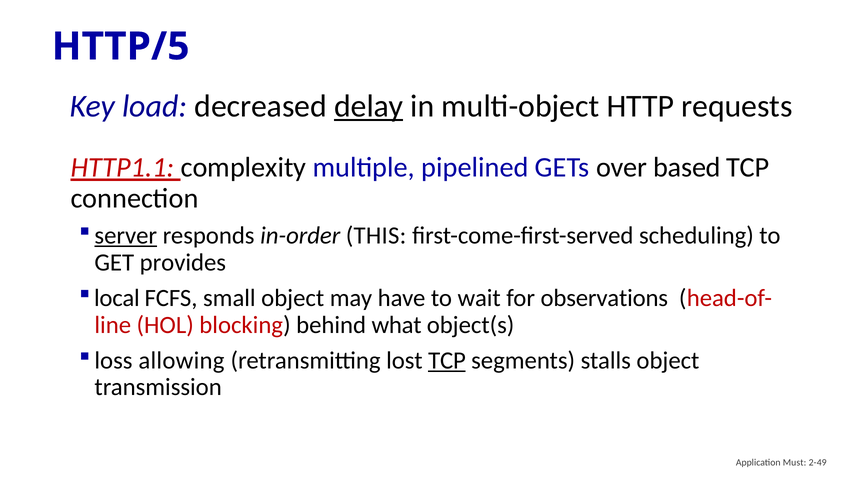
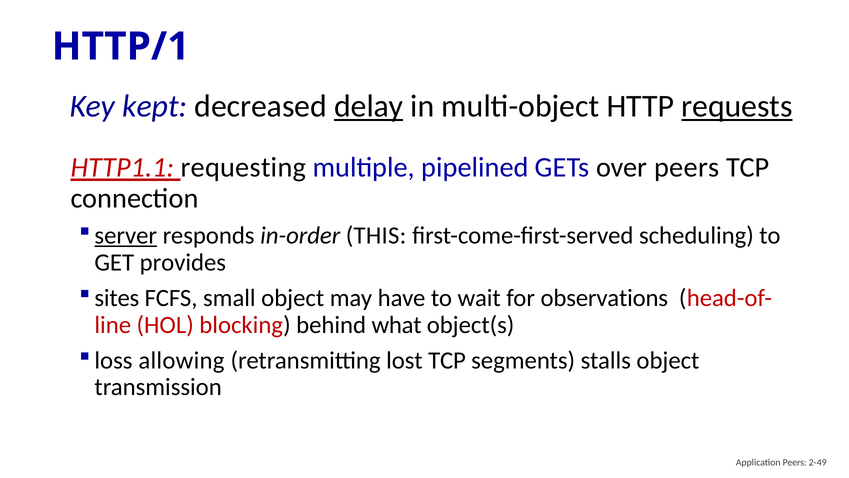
HTTP/5: HTTP/5 -> HTTP/1 (121, 46)
load: load -> kept (155, 106)
requests underline: none -> present (737, 106)
complexity: complexity -> requesting (243, 167)
over based: based -> peers (687, 167)
local: local -> sites (117, 298)
TCP underline: present -> none (447, 360)
Application Must: Must -> Peers (795, 462)
